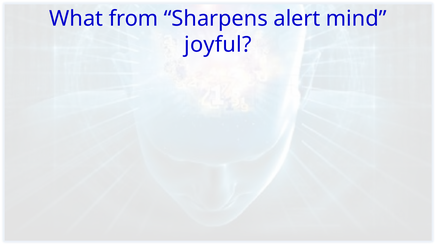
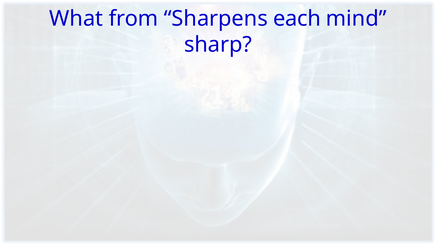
alert: alert -> each (297, 19)
joyful: joyful -> sharp (218, 45)
